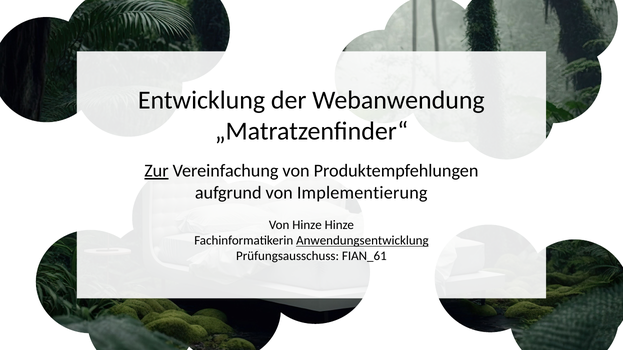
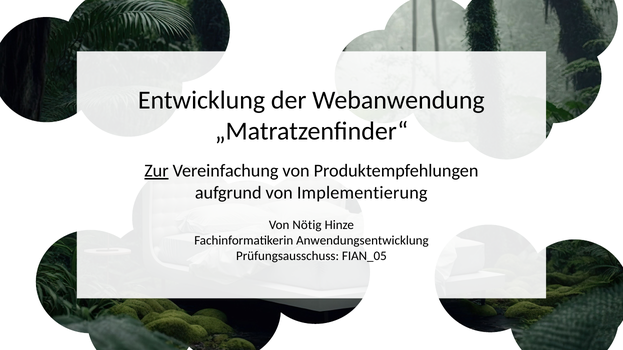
Von Hinze: Hinze -> Nötig (307, 225)
Anwendungsentwicklung underline: present -> none (362, 241)
FIAN_61: FIAN_61 -> FIAN_05 (364, 257)
